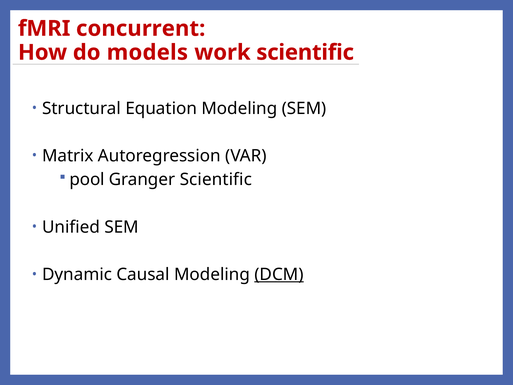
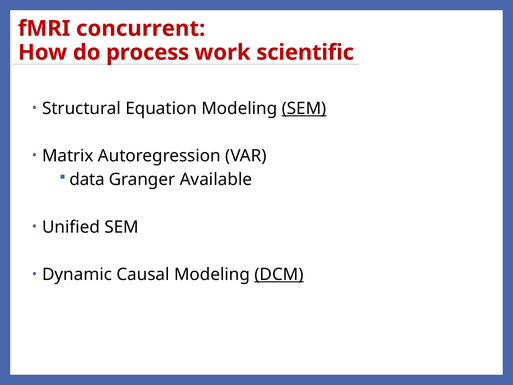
models: models -> process (148, 52)
SEM underline: none -> present (304, 108)
pool: pool -> data (87, 179)
Granger Scientific: Scientific -> Available (216, 179)
